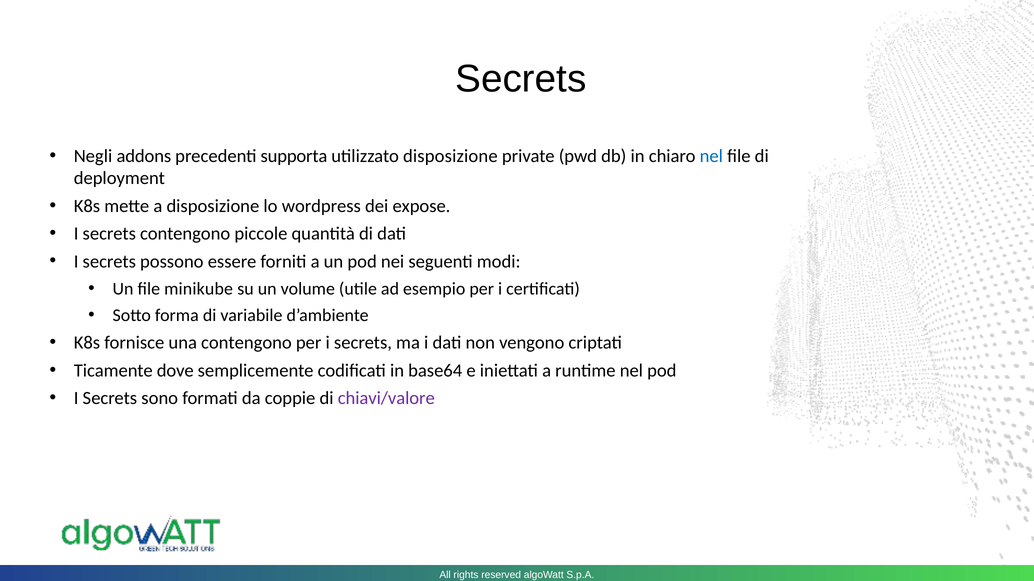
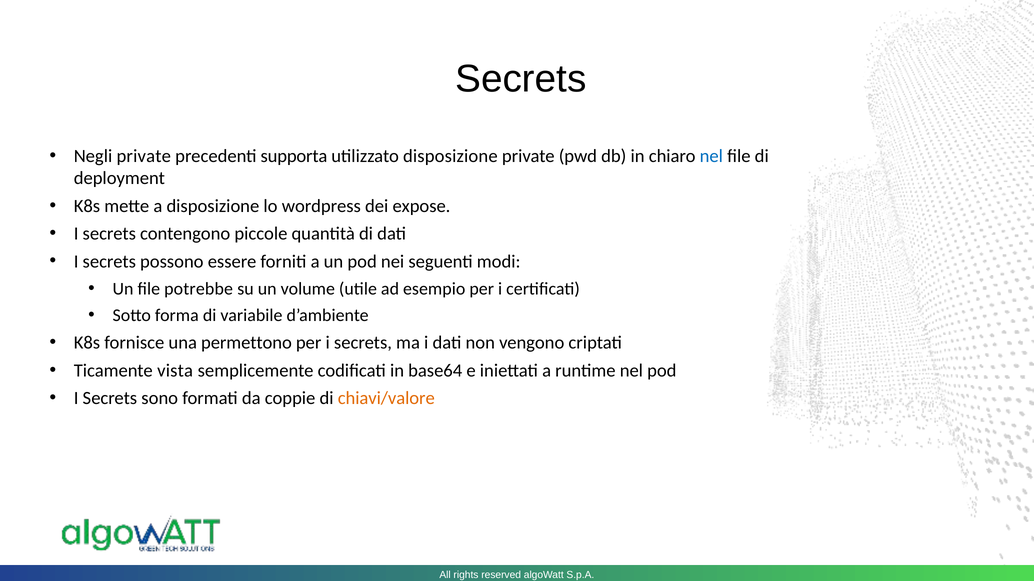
Negli addons: addons -> private (144, 156)
minikube: minikube -> potrebbe (199, 289)
una contengono: contengono -> permettono (246, 343)
dove: dove -> vista (175, 371)
chiavi/valore colour: purple -> orange (386, 399)
